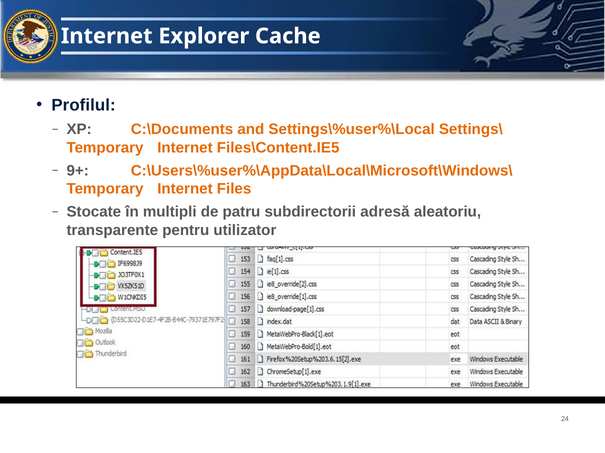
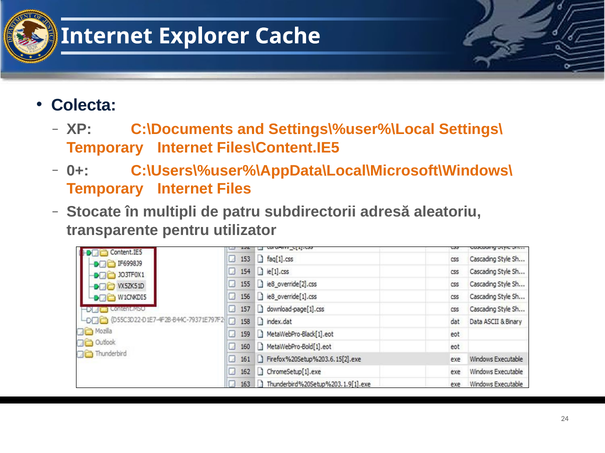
Profilul: Profilul -> Colecta (84, 106)
9+: 9+ -> 0+ (78, 171)
